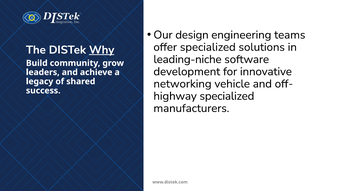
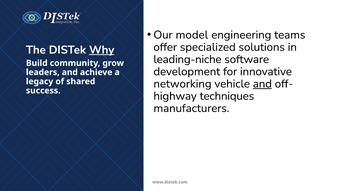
design: design -> model (192, 35)
and underline: none -> present (262, 84)
specialized: specialized -> techniques (227, 96)
